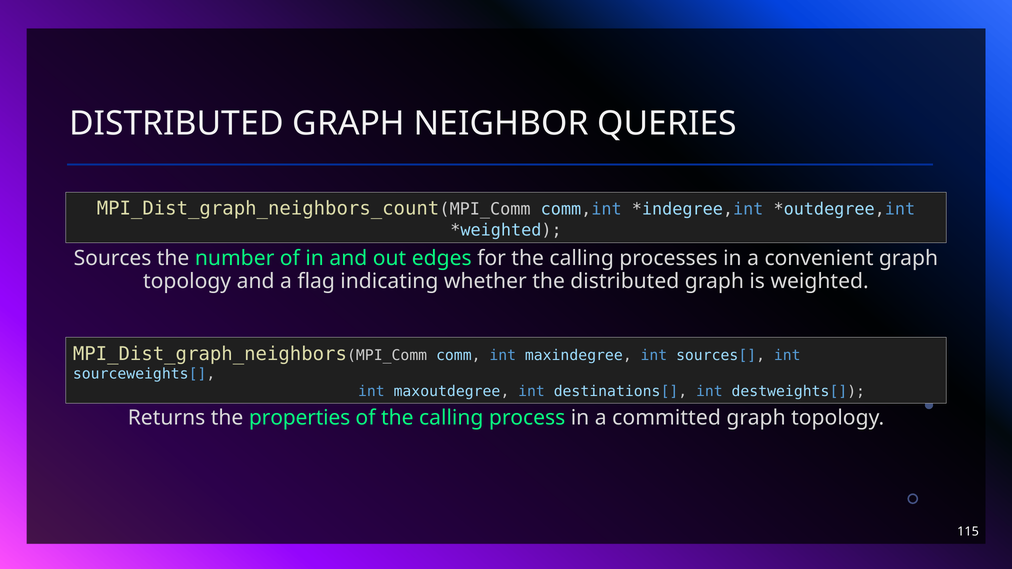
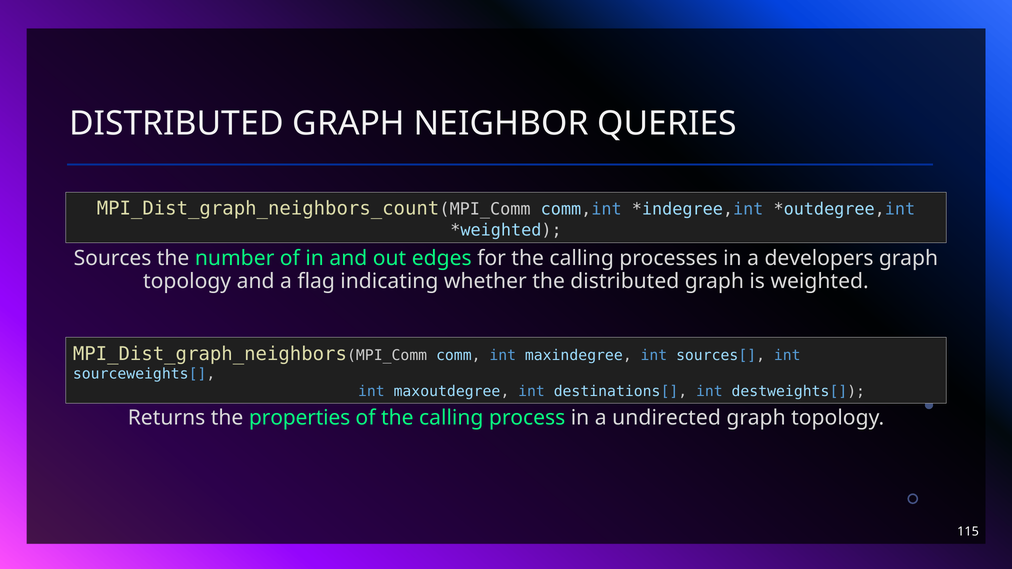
convenient: convenient -> developers (819, 258)
committed: committed -> undirected (667, 418)
